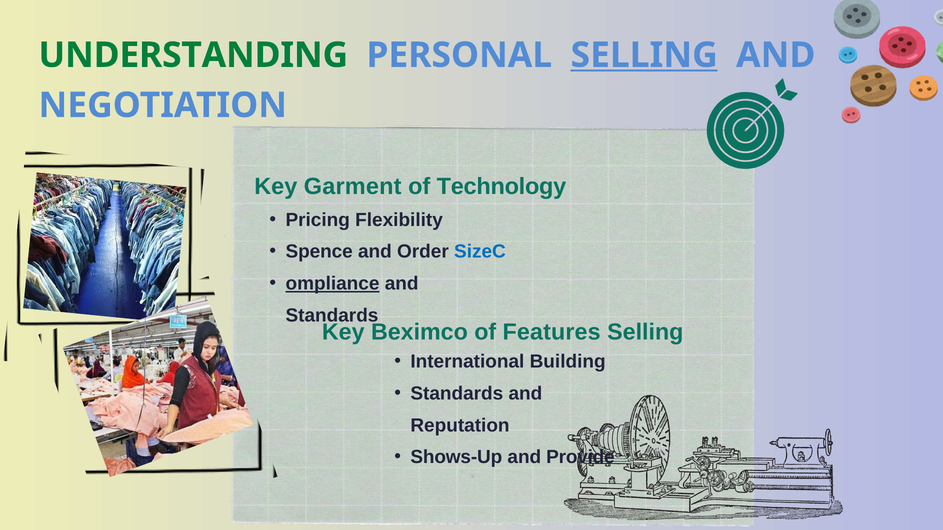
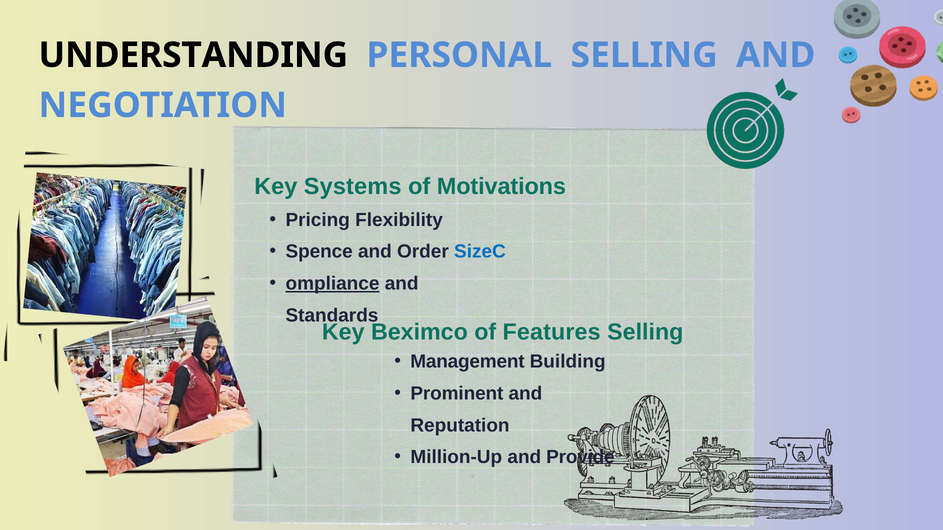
UNDERSTANDING colour: green -> black (193, 55)
SELLING underline: present -> none (644, 55)
Garment: Garment -> Systems (353, 187)
Technology: Technology -> Motivations (501, 187)
International: International -> Management (467, 362)
Standards: Standards -> Prominent (457, 394)
Shows-Up: Shows-Up -> Million-Up (456, 458)
